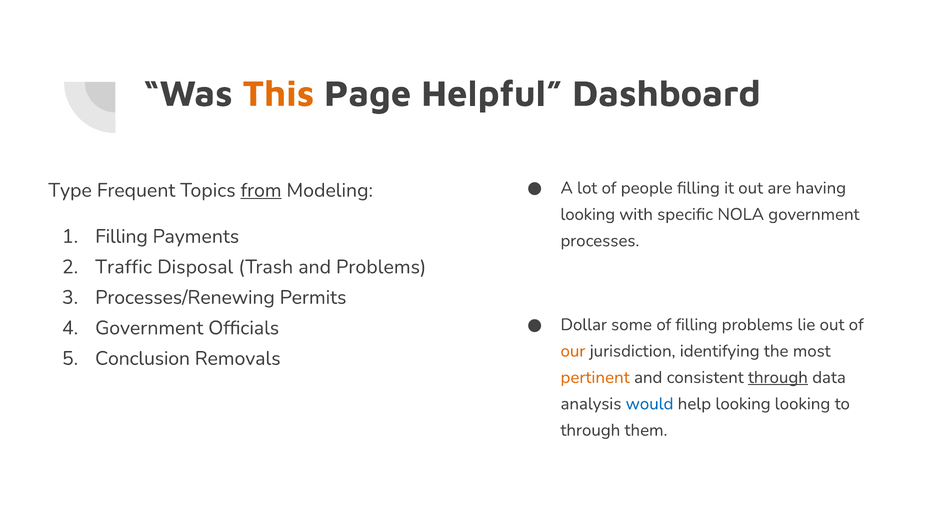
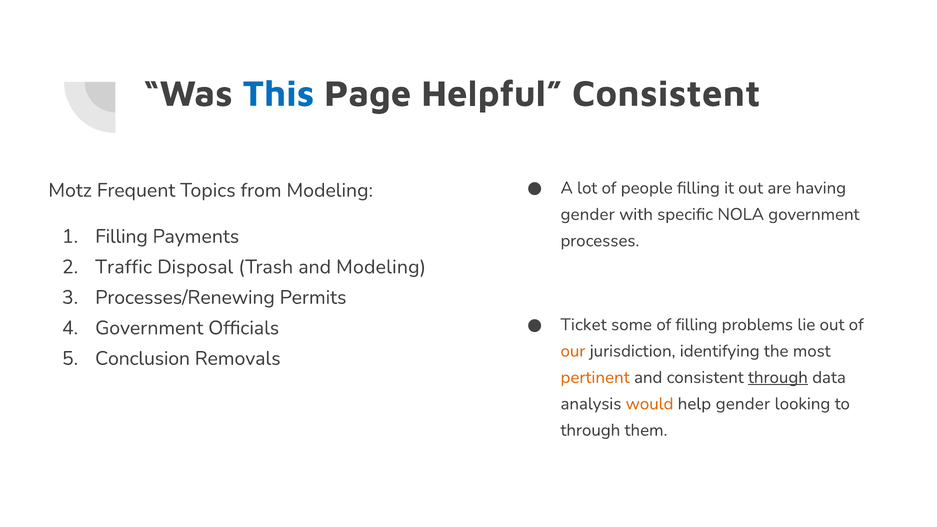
This colour: orange -> blue (278, 94)
Helpful Dashboard: Dashboard -> Consistent (666, 94)
Type: Type -> Motz (70, 190)
from underline: present -> none (261, 190)
looking: looking -> gender (588, 214)
and Problems: Problems -> Modeling (381, 267)
Dollar: Dollar -> Ticket (584, 325)
would colour: blue -> orange (650, 404)
help looking: looking -> gender (743, 404)
